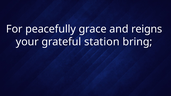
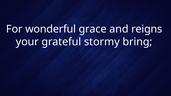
peacefully: peacefully -> wonderful (51, 29)
station: station -> stormy (102, 42)
